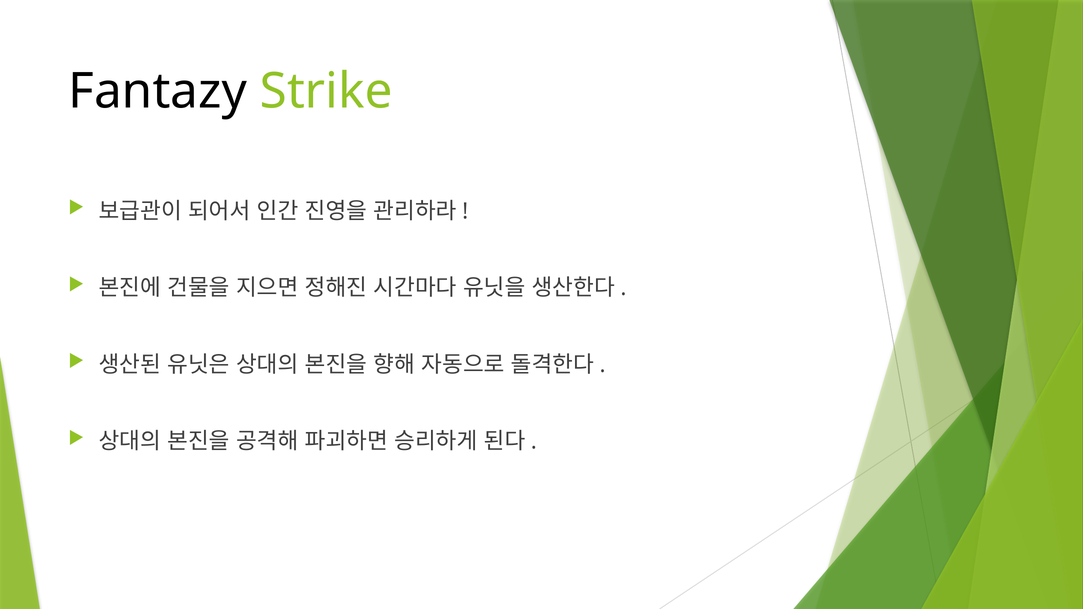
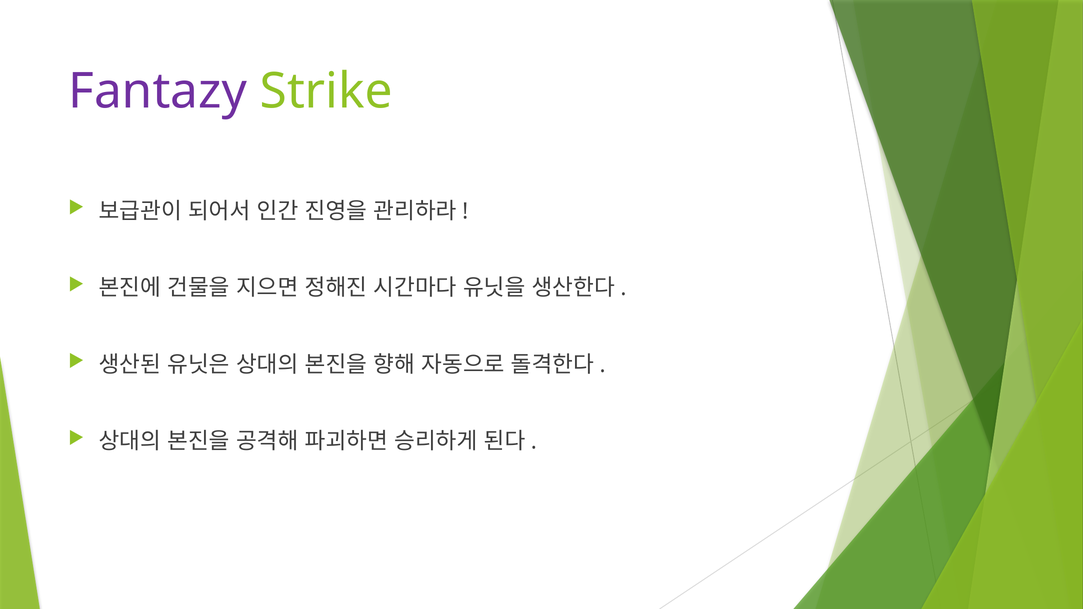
Fantazy colour: black -> purple (158, 92)
